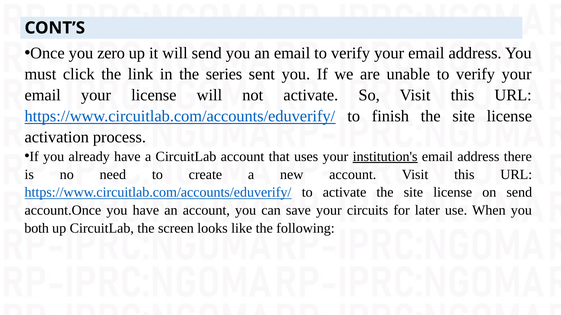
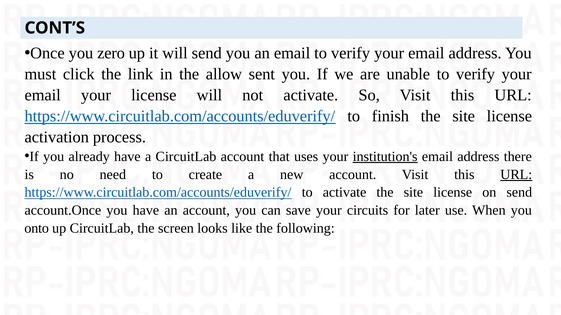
series: series -> allow (224, 74)
URL underline: none -> present (516, 175)
both: both -> onto (37, 229)
